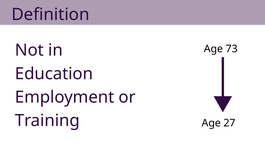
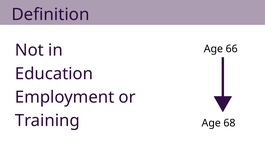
73: 73 -> 66 (232, 49)
27: 27 -> 68 (229, 123)
